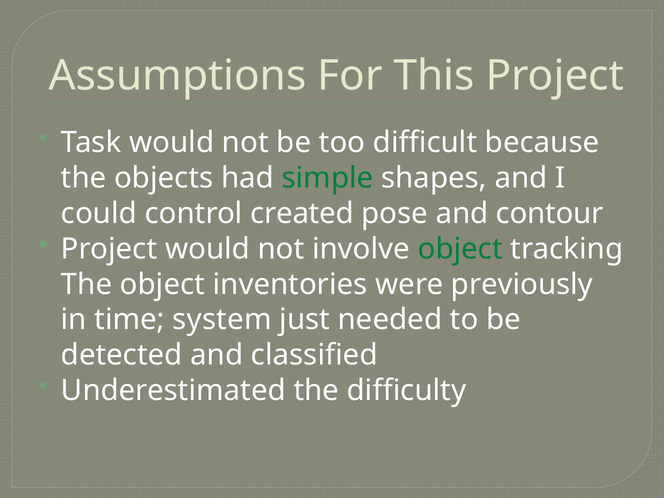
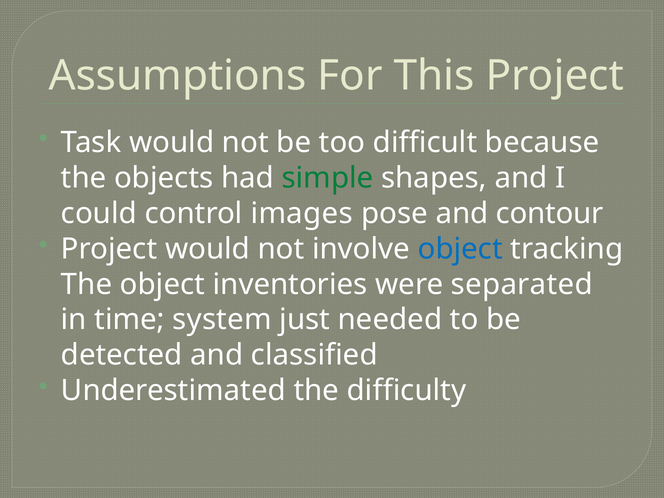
created: created -> images (302, 213)
object colour: green -> blue (460, 249)
previously: previously -> separated (522, 284)
